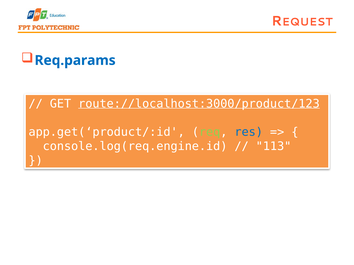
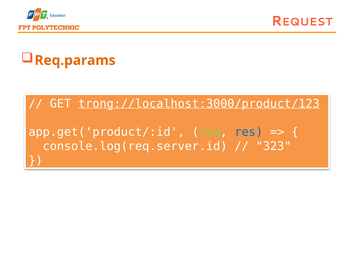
Req.params colour: blue -> orange (75, 61)
route://localhost:3000/product/123: route://localhost:3000/product/123 -> trong://localhost:3000/product/123 (199, 104)
console.log(req.engine.id: console.log(req.engine.id -> console.log(req.server.id (135, 147)
113: 113 -> 323 (274, 147)
